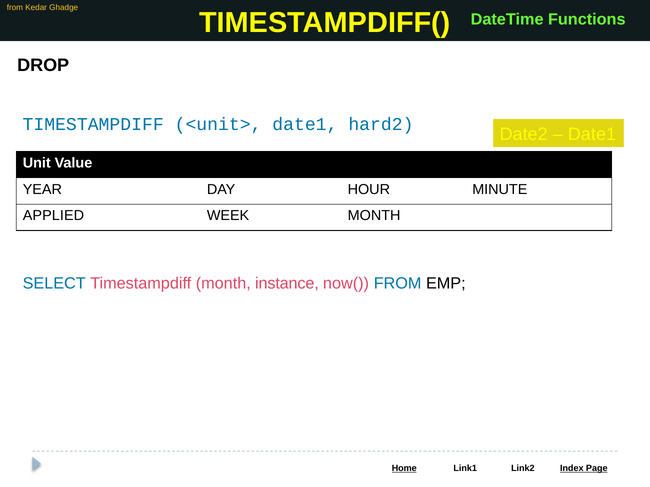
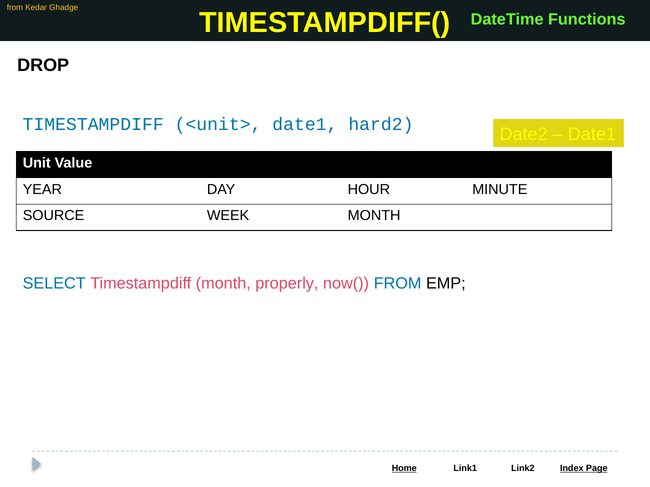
APPLIED: APPLIED -> SOURCE (54, 216)
instance: instance -> properly (287, 284)
